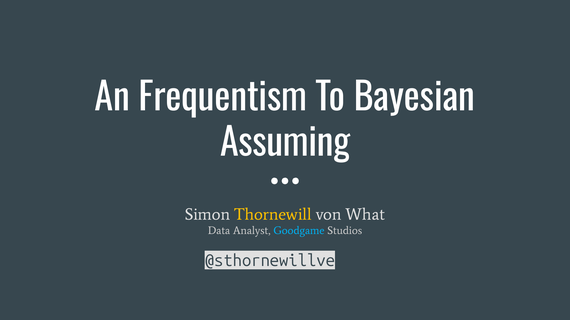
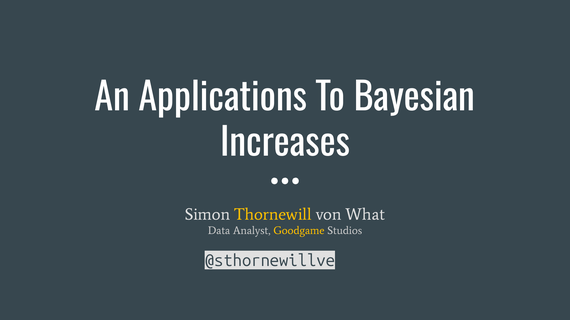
Frequentism: Frequentism -> Applications (223, 98)
Assuming: Assuming -> Increases (285, 144)
Goodgame colour: light blue -> yellow (299, 231)
